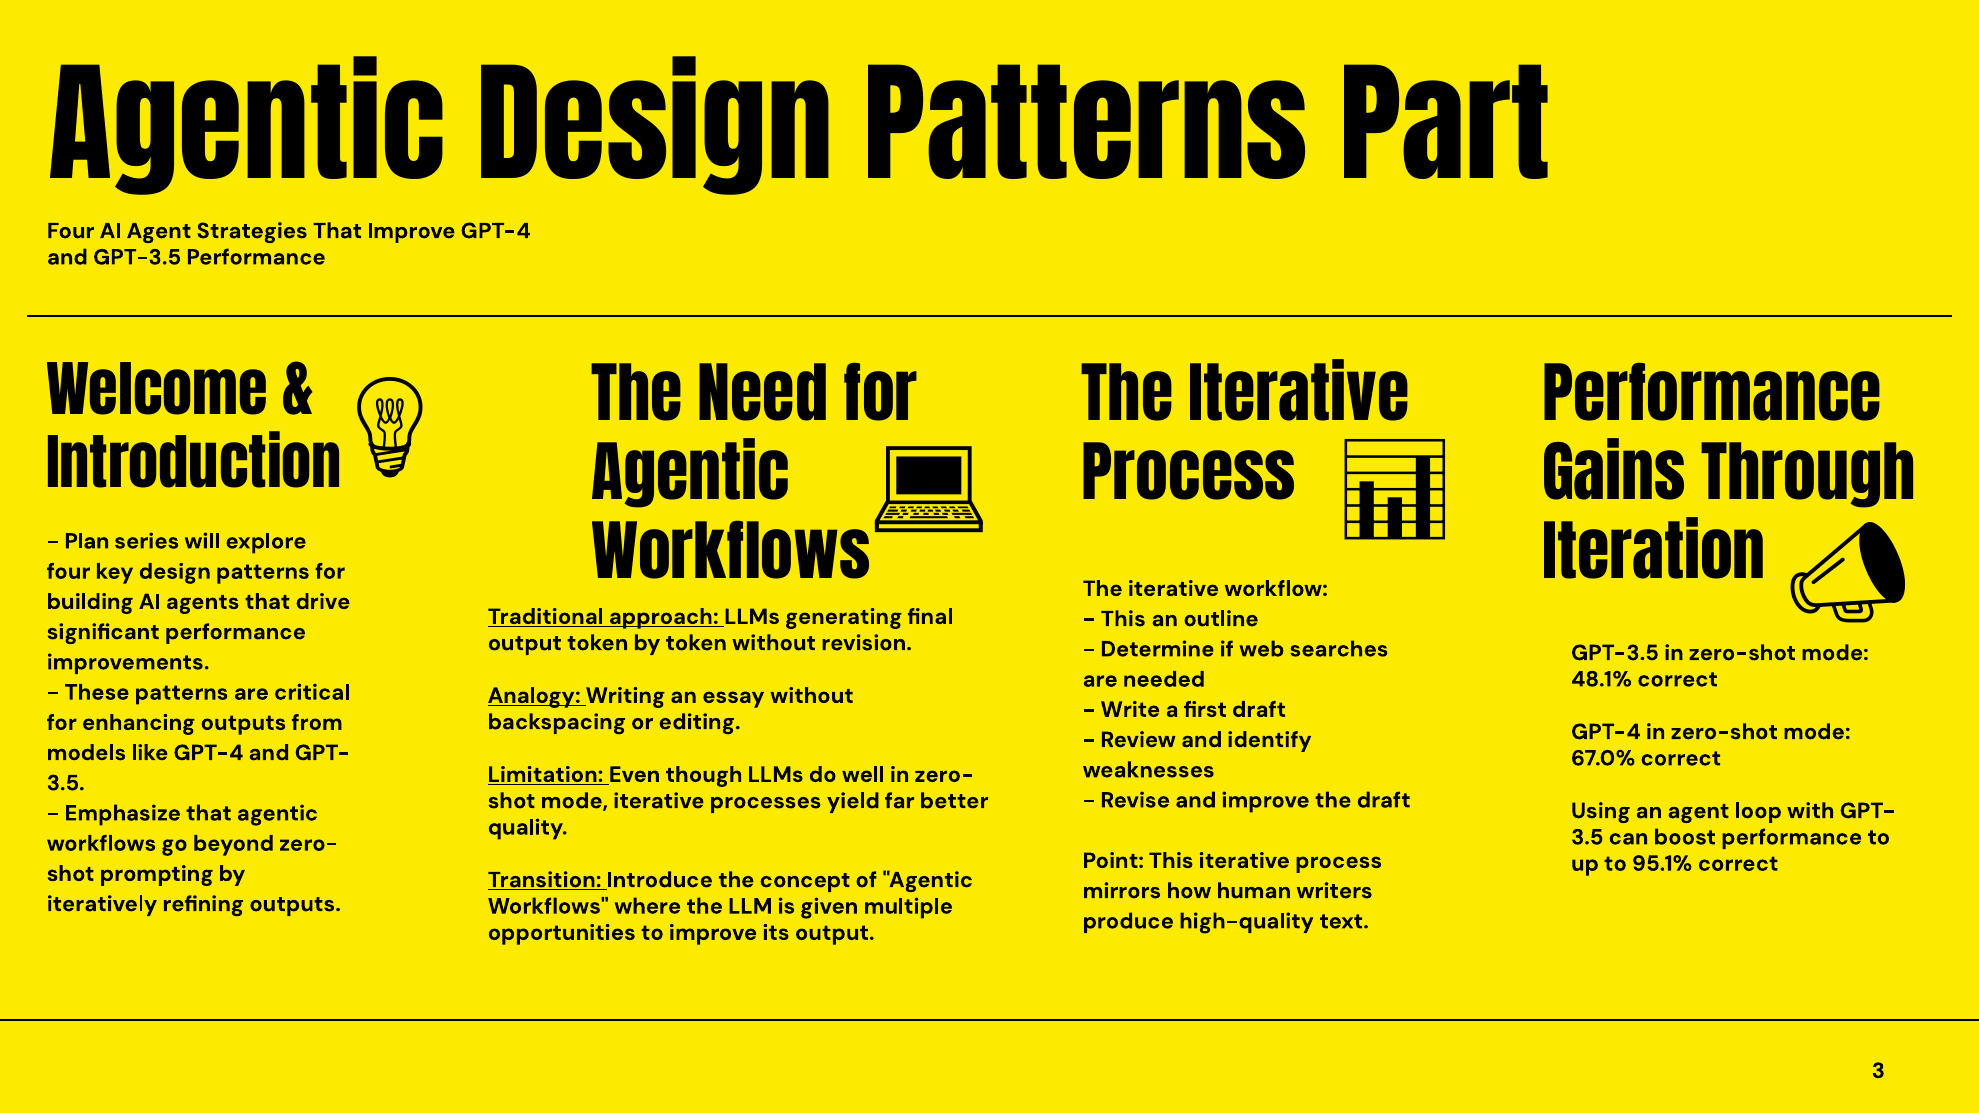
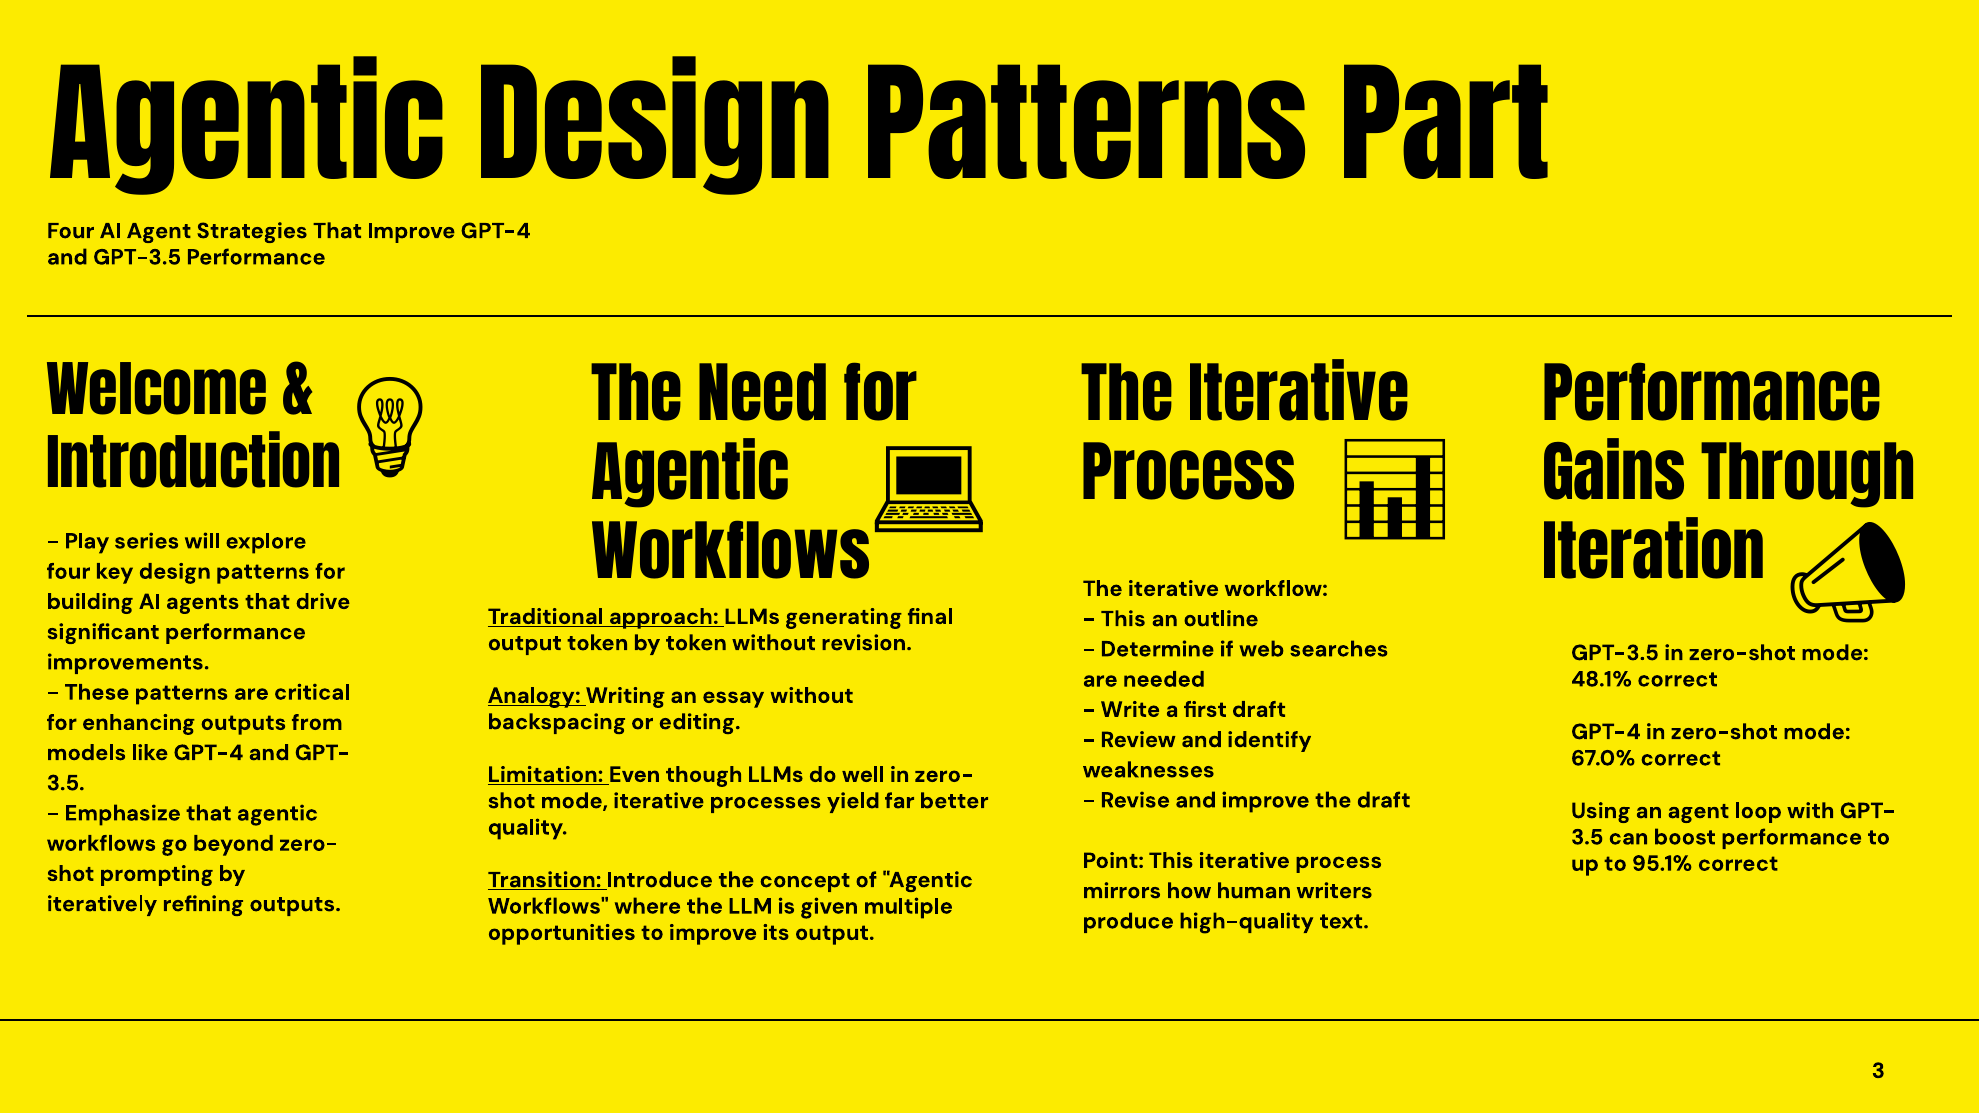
Plan: Plan -> Play (87, 541)
